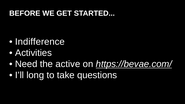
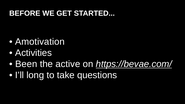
Indifference: Indifference -> Amotivation (40, 42)
Need: Need -> Been (26, 64)
